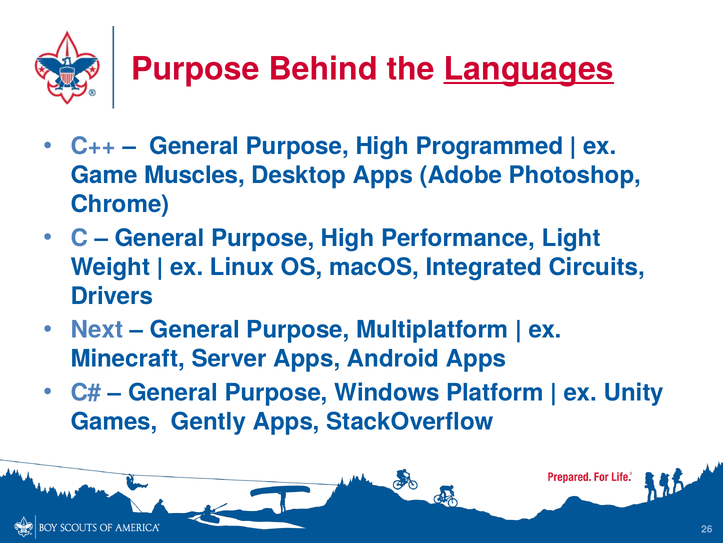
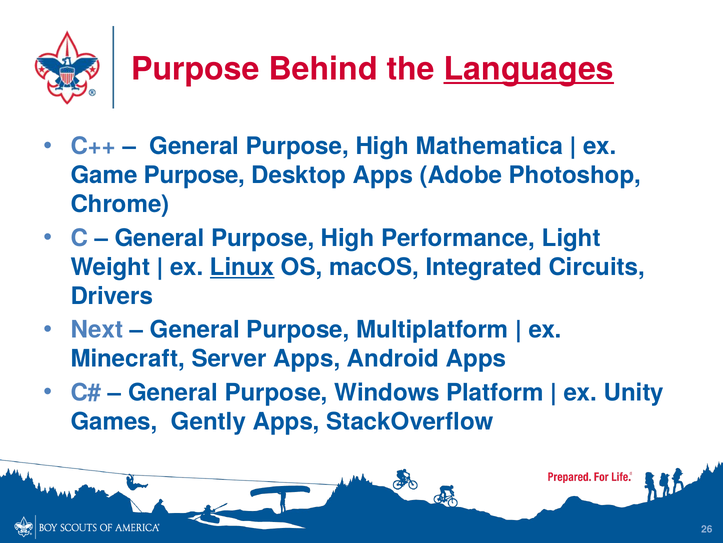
Programmed: Programmed -> Mathematica (489, 146)
Game Muscles: Muscles -> Purpose (194, 175)
Linux underline: none -> present (242, 267)
